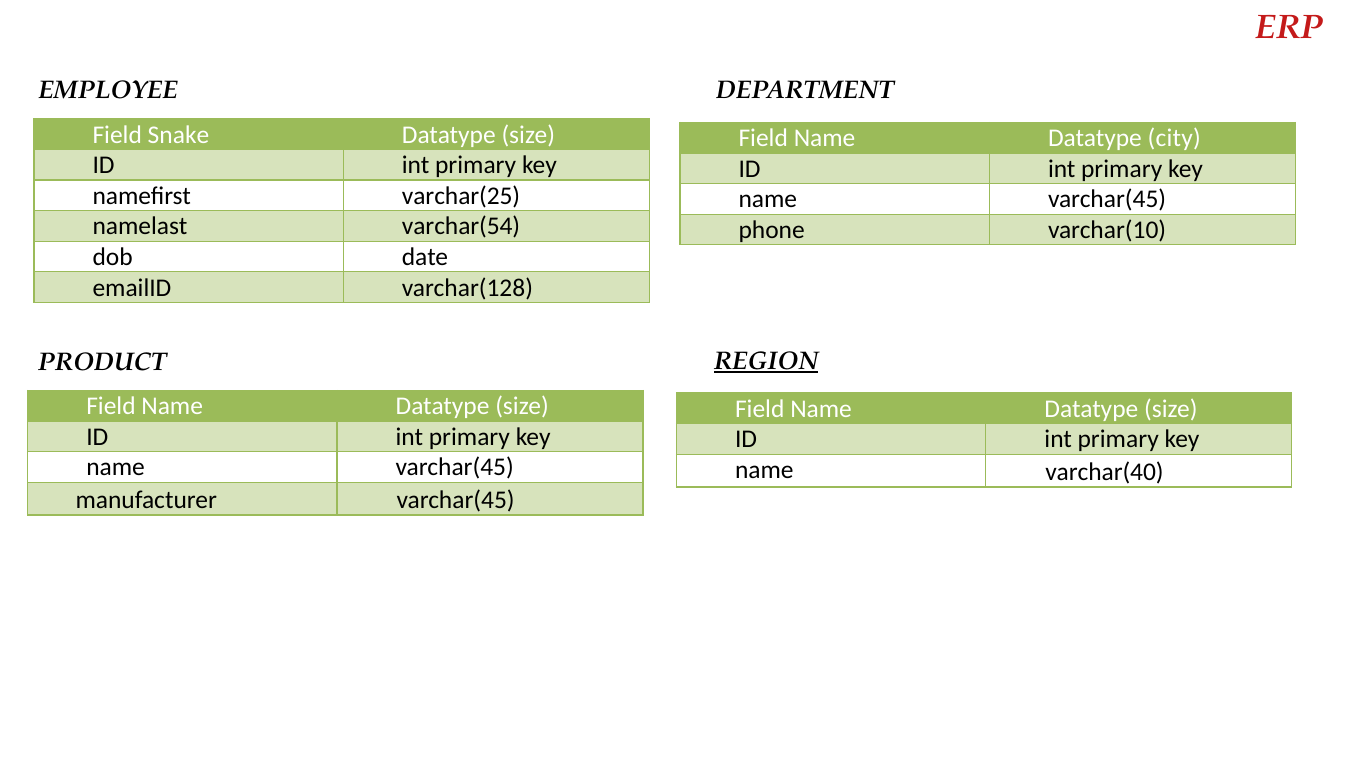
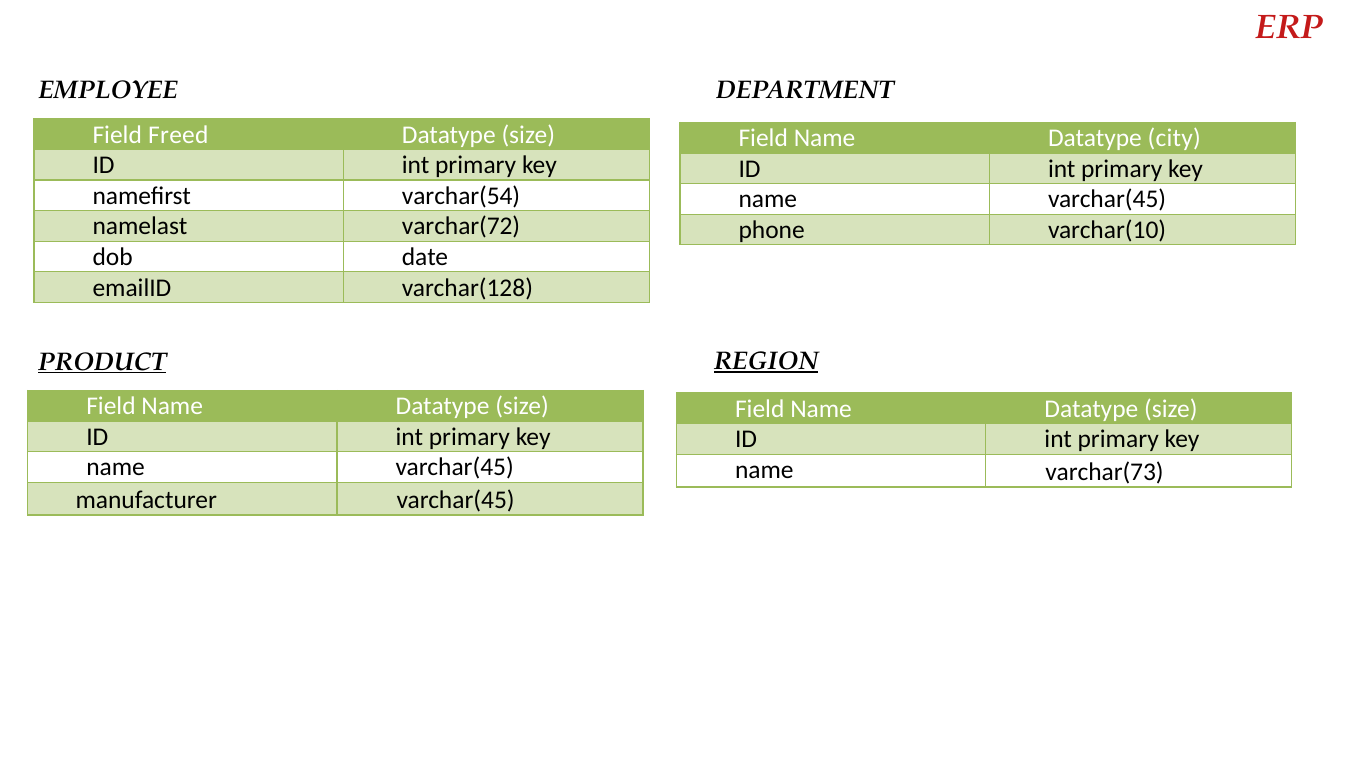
Snake: Snake -> Freed (178, 135)
varchar(25: varchar(25 -> varchar(54 (461, 196)
varchar(54: varchar(54 -> varchar(72 (461, 227)
PRODUCT underline: none -> present (102, 362)
varchar(40: varchar(40 -> varchar(73 (1104, 473)
